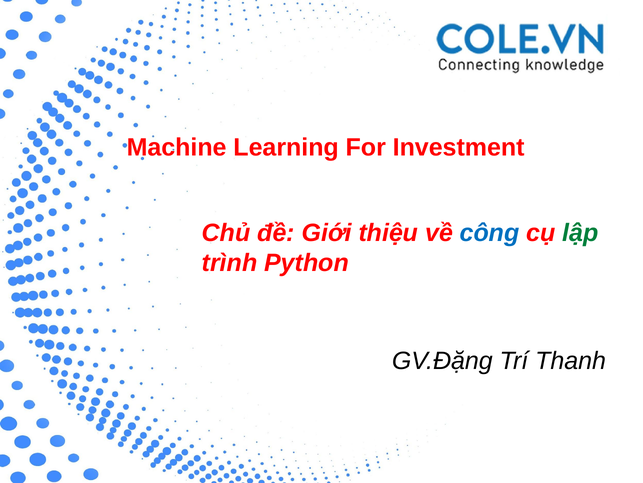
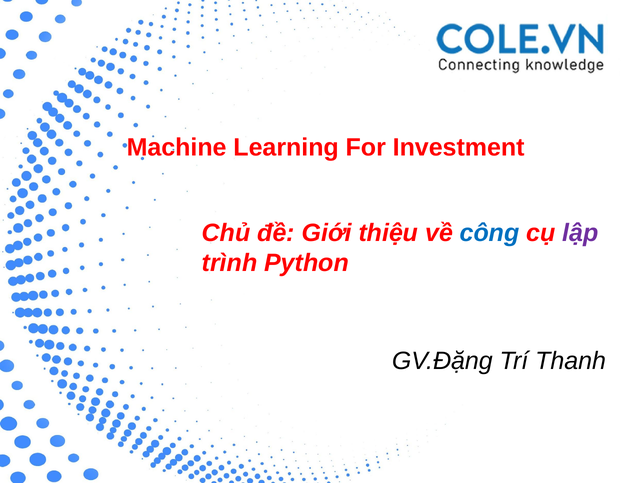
lập colour: green -> purple (580, 233)
